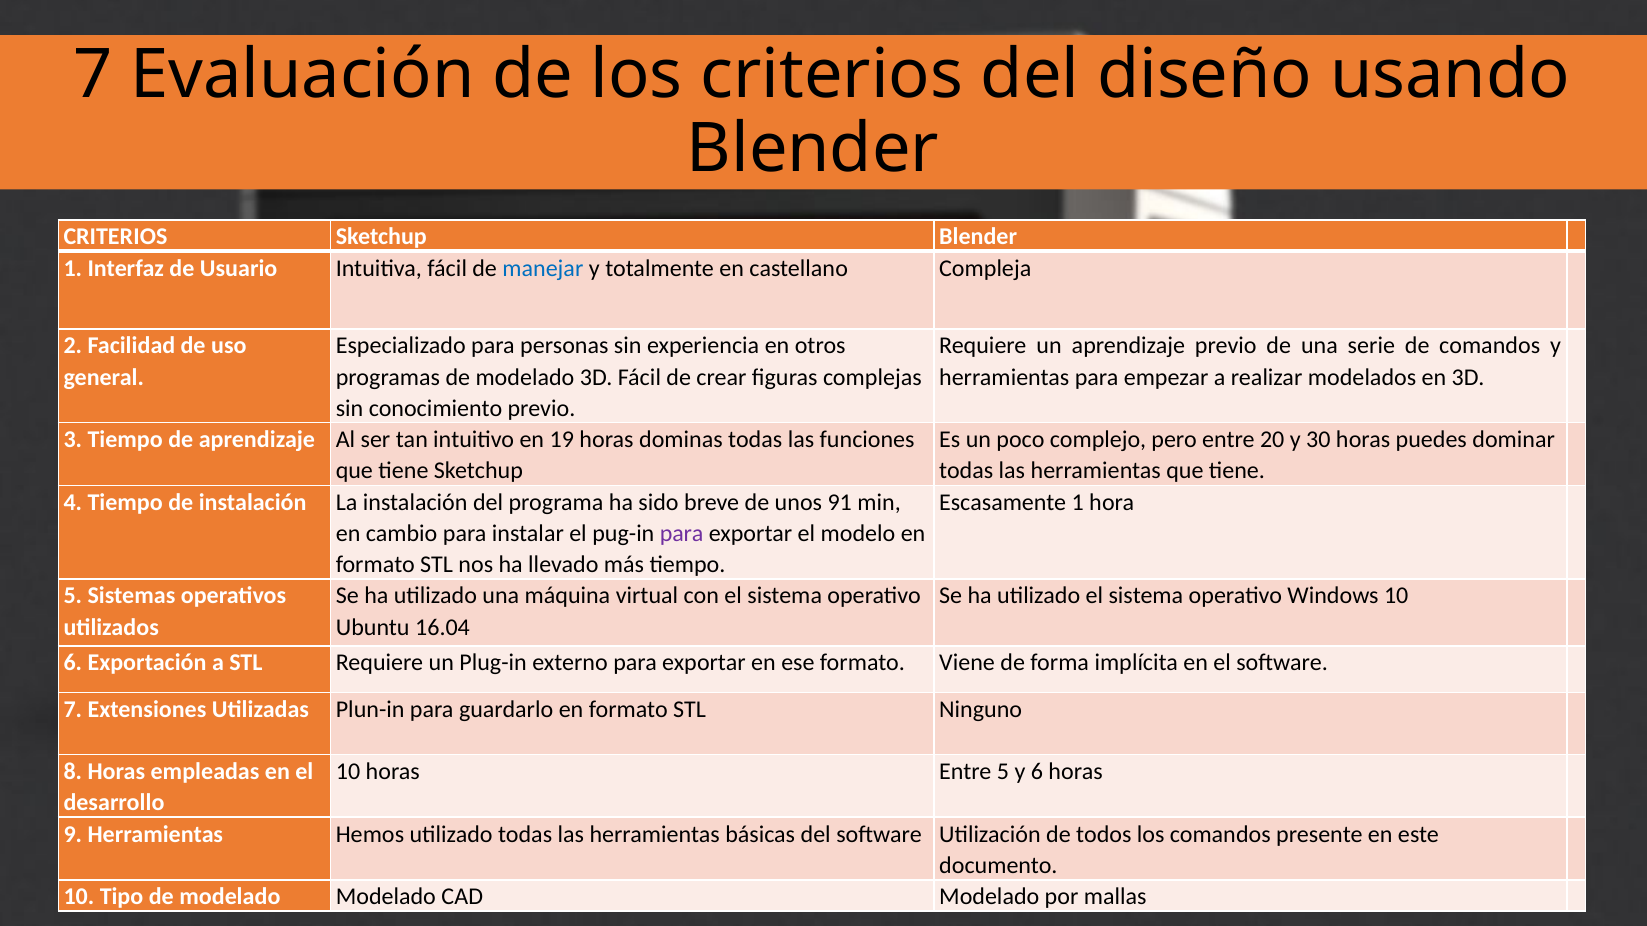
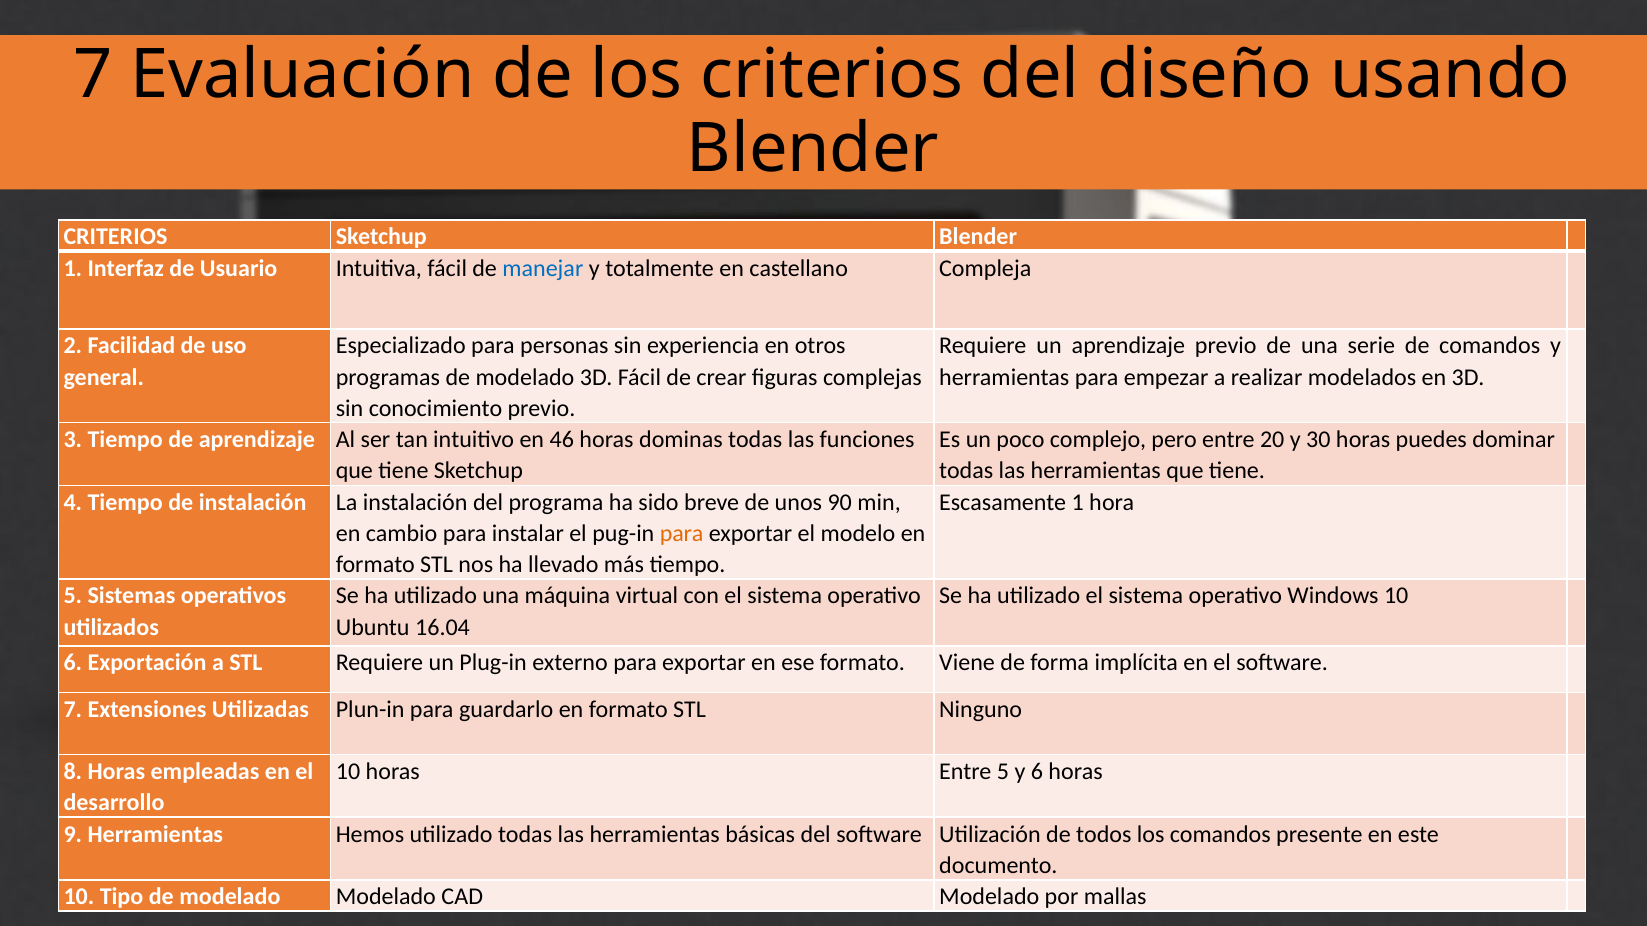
19: 19 -> 46 (562, 440)
91: 91 -> 90 (840, 502)
para colour: purple -> orange (682, 534)
